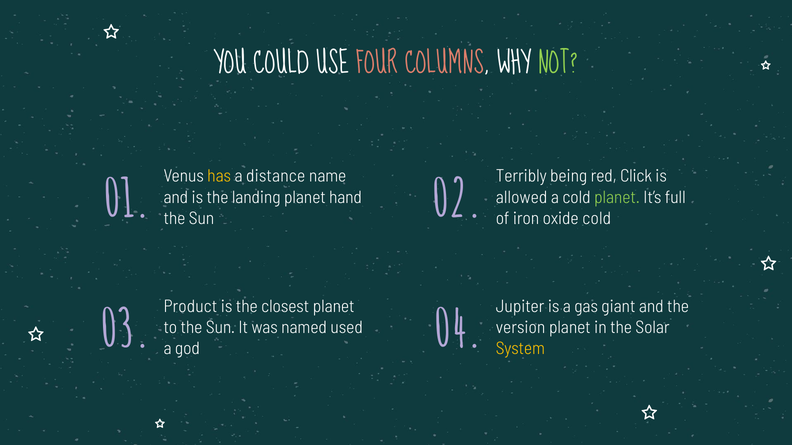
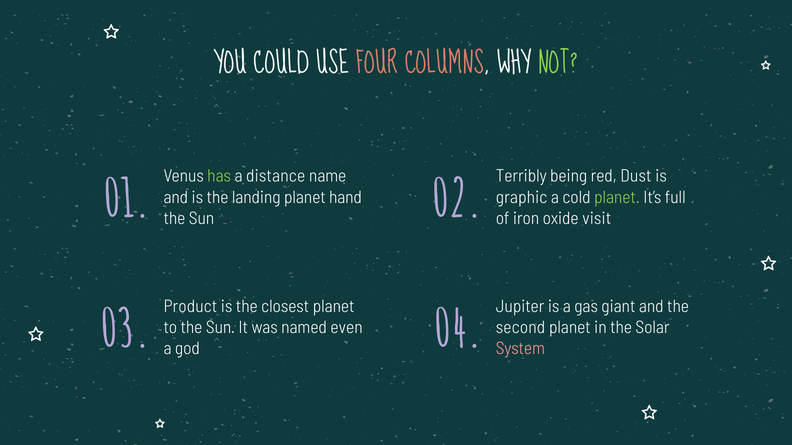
has colour: yellow -> light green (219, 176)
Click: Click -> Dust (636, 176)
allowed: allowed -> graphic (522, 197)
oxide cold: cold -> visit (597, 219)
used: used -> even (347, 328)
version: version -> second (521, 328)
System colour: yellow -> pink (520, 349)
